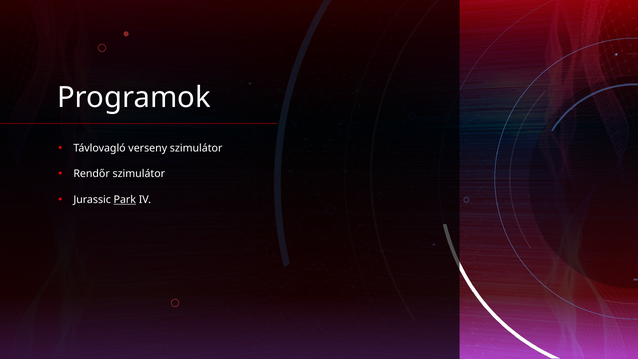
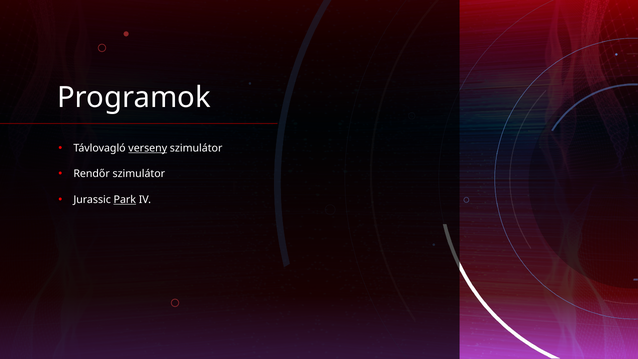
verseny underline: none -> present (148, 148)
